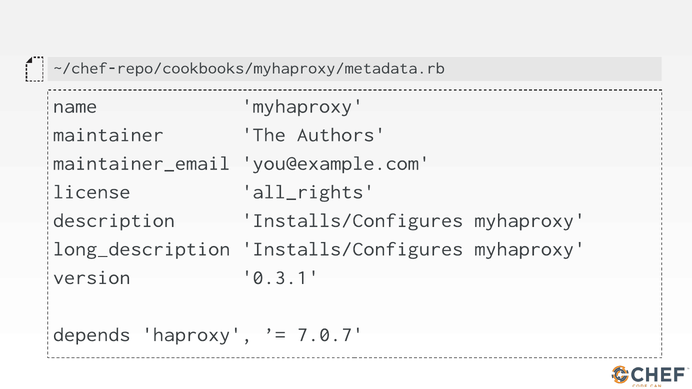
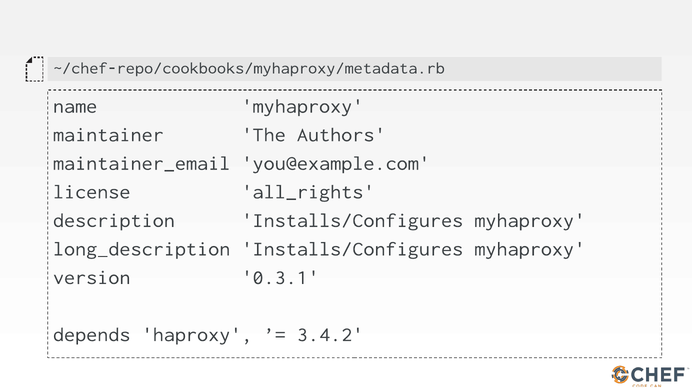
7.0.7: 7.0.7 -> 3.4.2 (330, 335)
